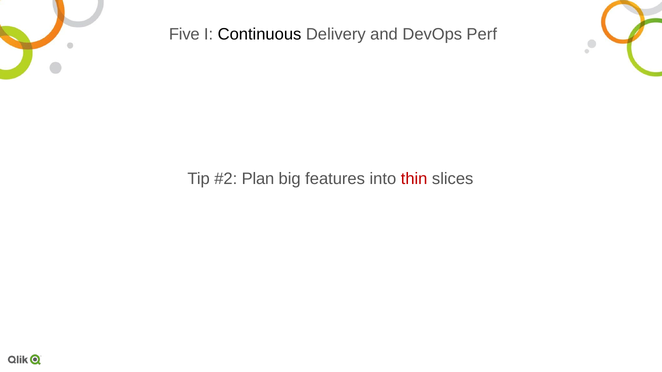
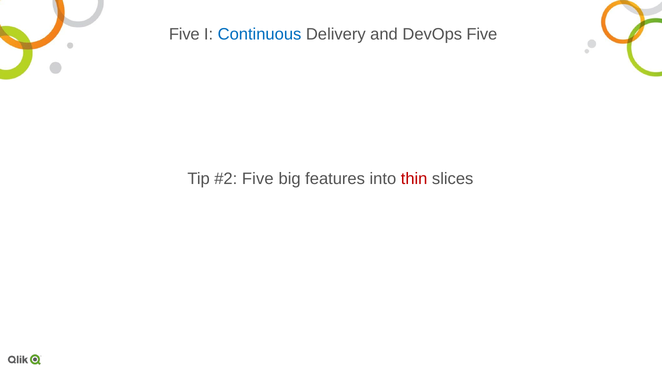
Continuous colour: black -> blue (260, 34)
DevOps Perf: Perf -> Five (482, 34)
Plan: Plan -> Five (258, 179)
